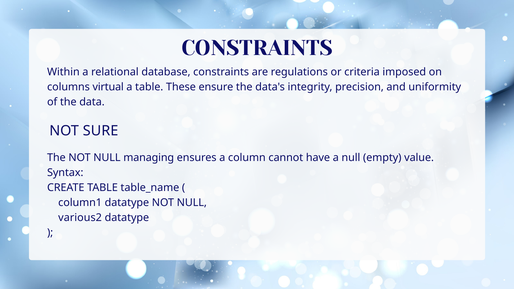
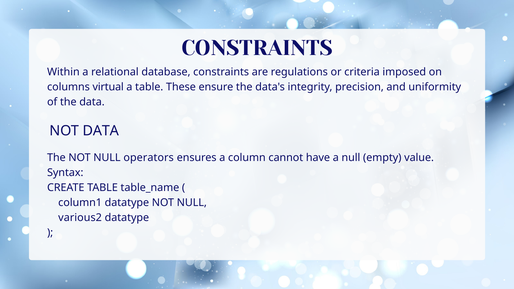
NOT SURE: SURE -> DATA (101, 131)
managing: managing -> operators (149, 158)
